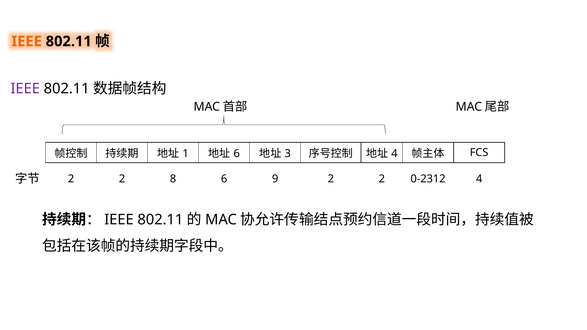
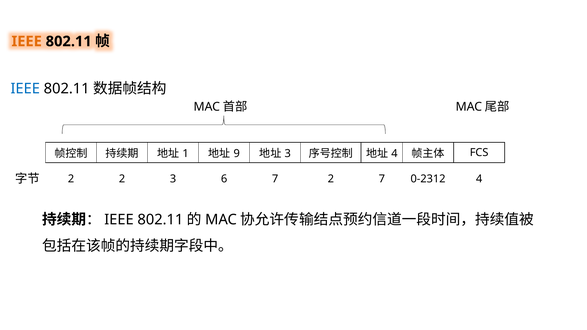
IEEE colour: purple -> blue (25, 89)
6: 6 -> 9 (237, 154)
2 8: 8 -> 3 (173, 179)
6 9: 9 -> 7 (275, 179)
2: 2 -> 7 (382, 179)
